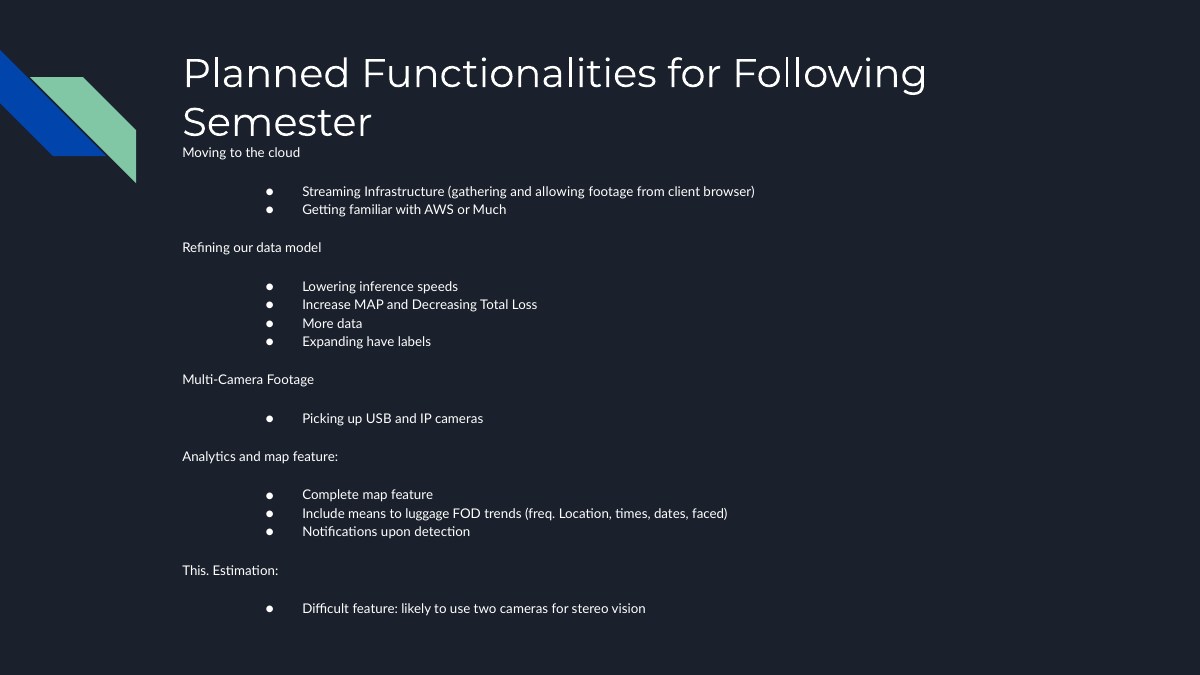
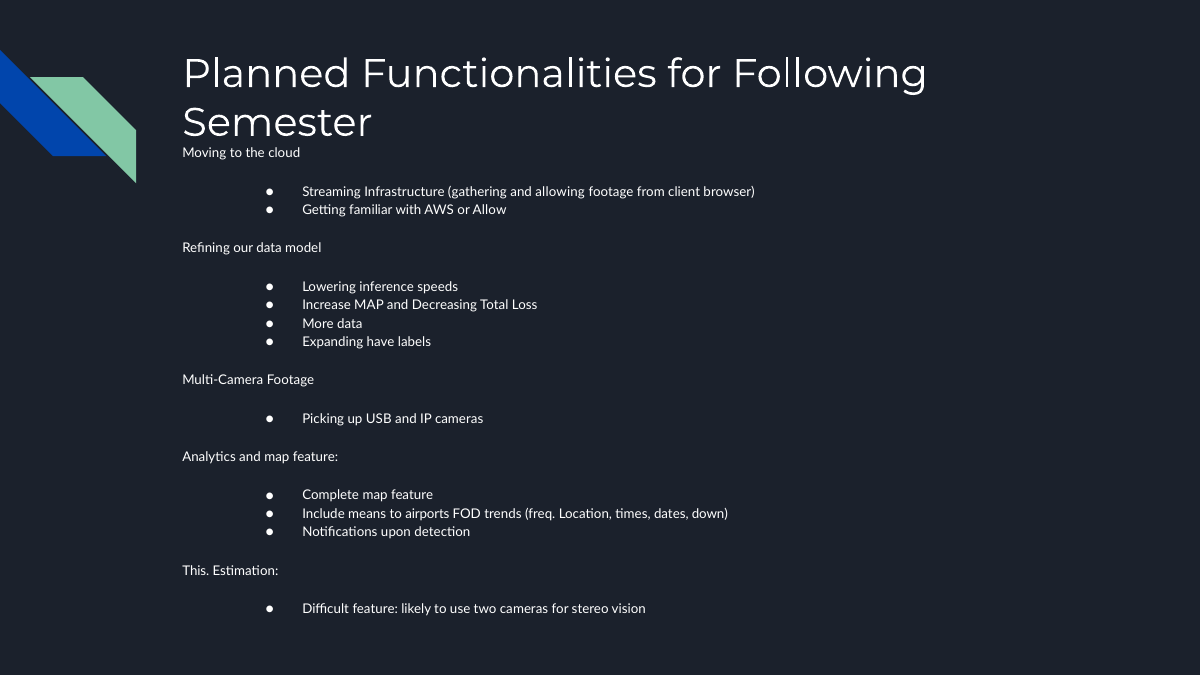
Much: Much -> Allow (490, 210)
luggage: luggage -> airports (427, 514)
faced: faced -> down (710, 514)
